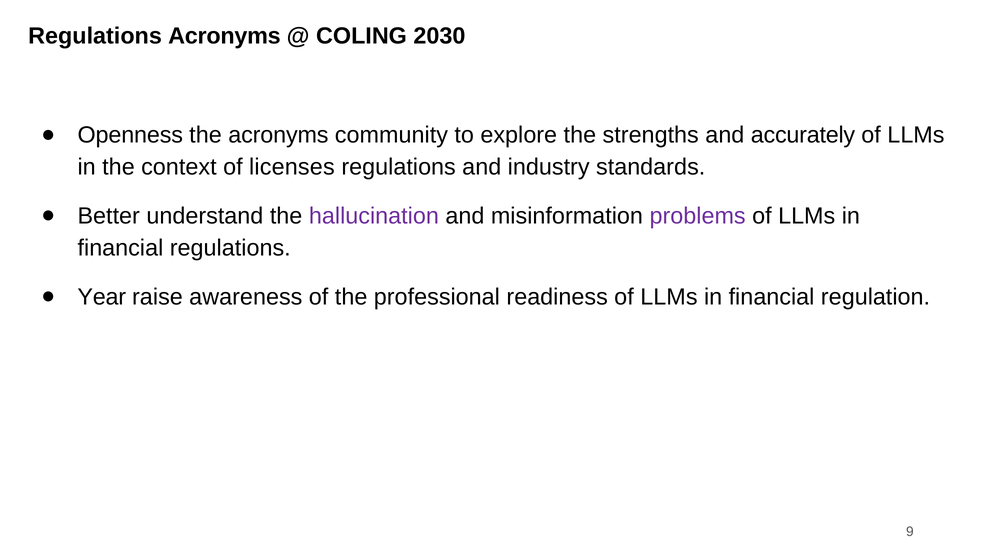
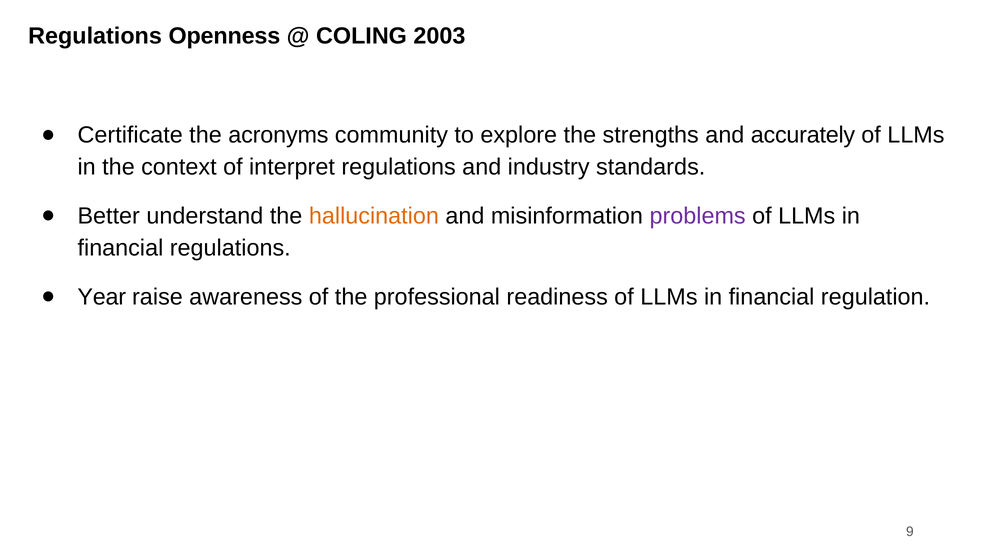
Regulations Acronyms: Acronyms -> Openness (224, 36)
2030: 2030 -> 2003 (439, 36)
Openness: Openness -> Certificate (130, 135)
licenses: licenses -> interpret (292, 167)
hallucination colour: purple -> orange (374, 216)
